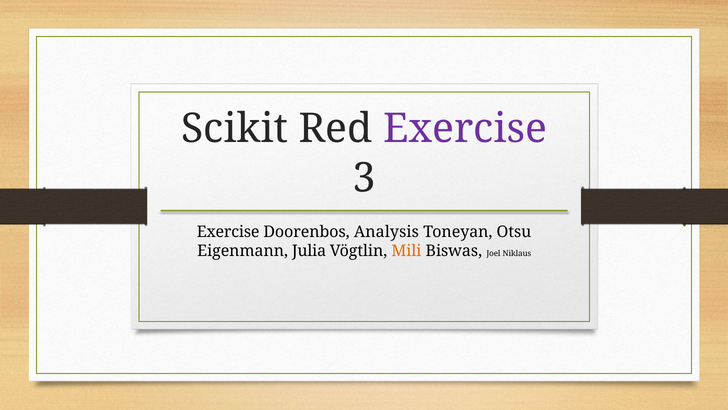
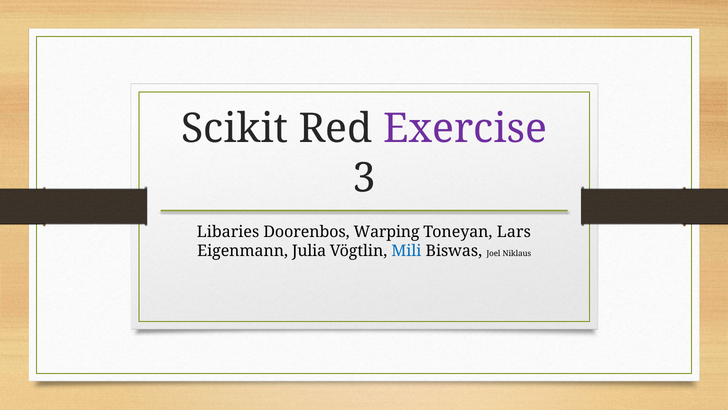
Exercise: Exercise -> Libaries (228, 232)
Analysis: Analysis -> Warping (387, 232)
Otsu: Otsu -> Lars (514, 232)
Mili colour: orange -> blue (406, 251)
